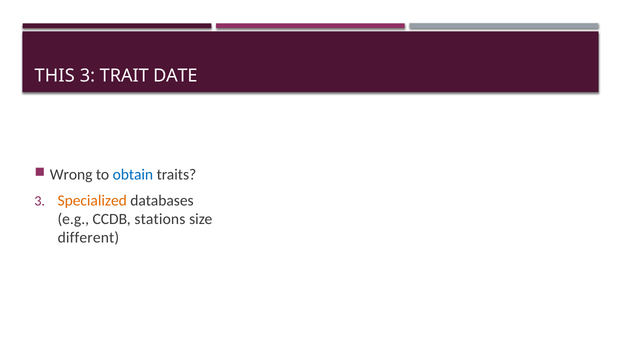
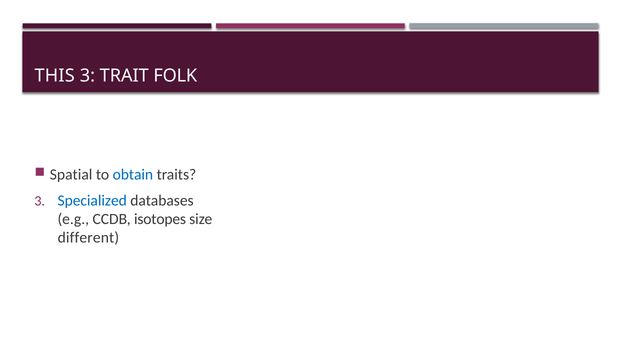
DATE: DATE -> FOLK (175, 75)
Wrong: Wrong -> Spatial (71, 174)
Specialized colour: orange -> blue (92, 200)
stations: stations -> isotopes (160, 219)
